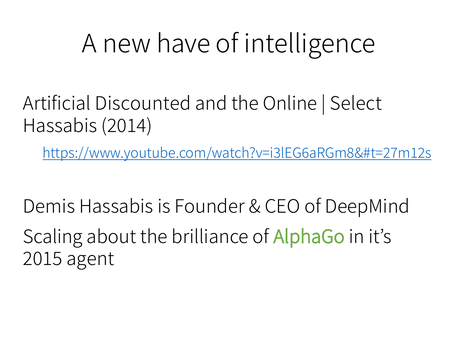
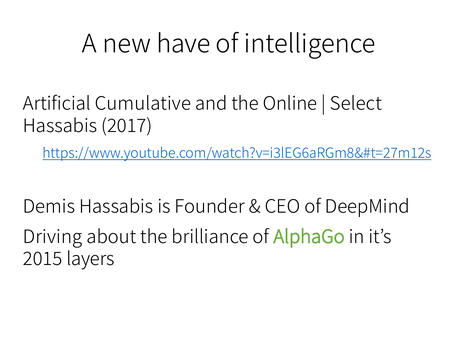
Discounted: Discounted -> Cumulative (143, 104)
2014: 2014 -> 2017 (127, 126)
Scaling: Scaling -> Driving (53, 237)
agent: agent -> layers (91, 259)
